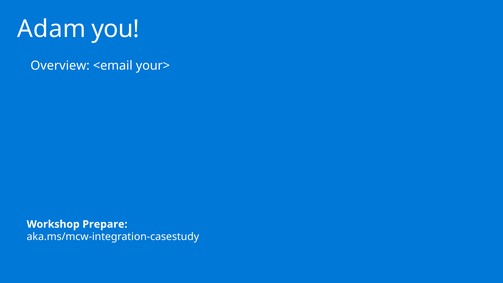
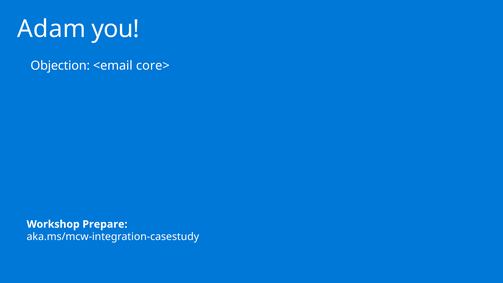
Overview: Overview -> Objection (60, 66)
your>: your> -> core> (153, 66)
